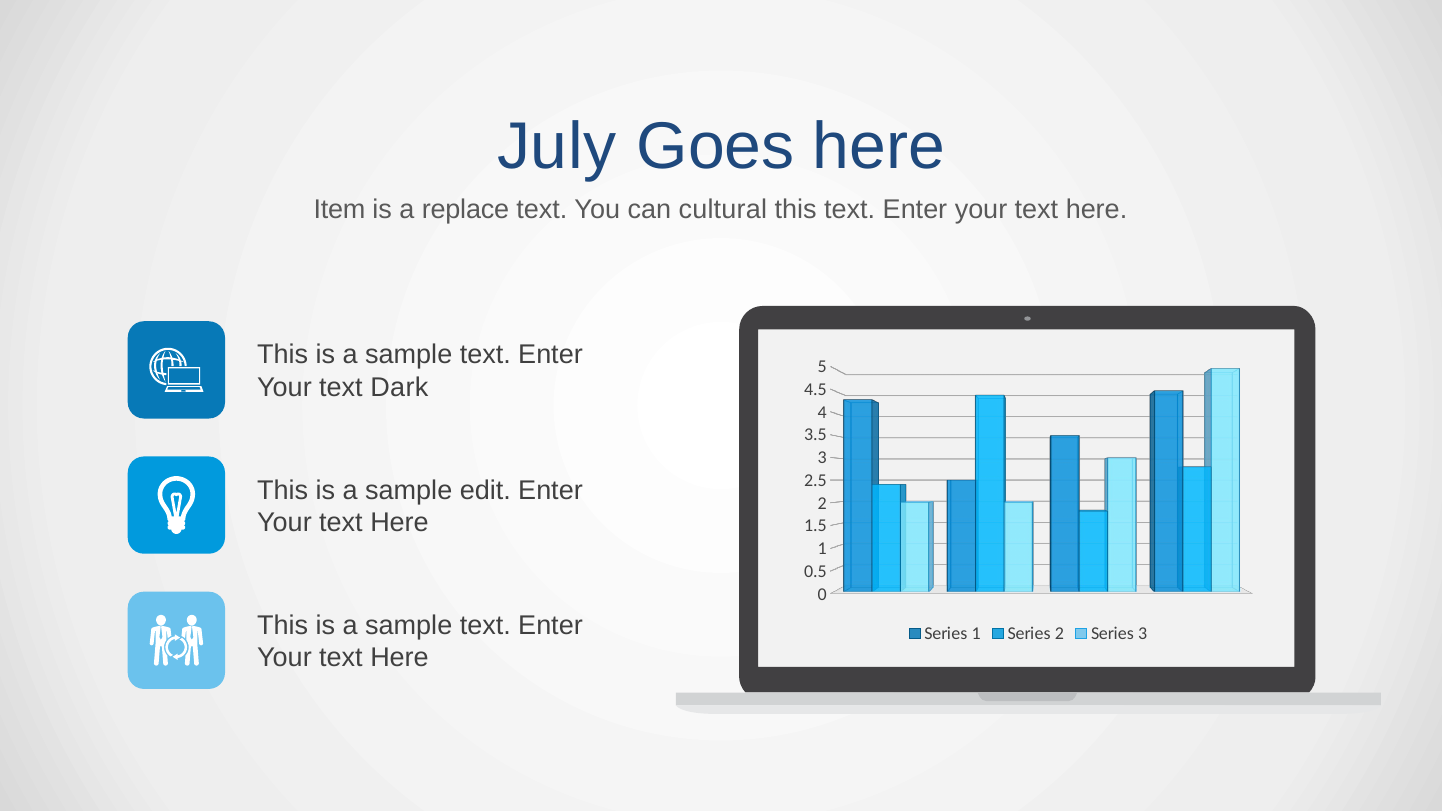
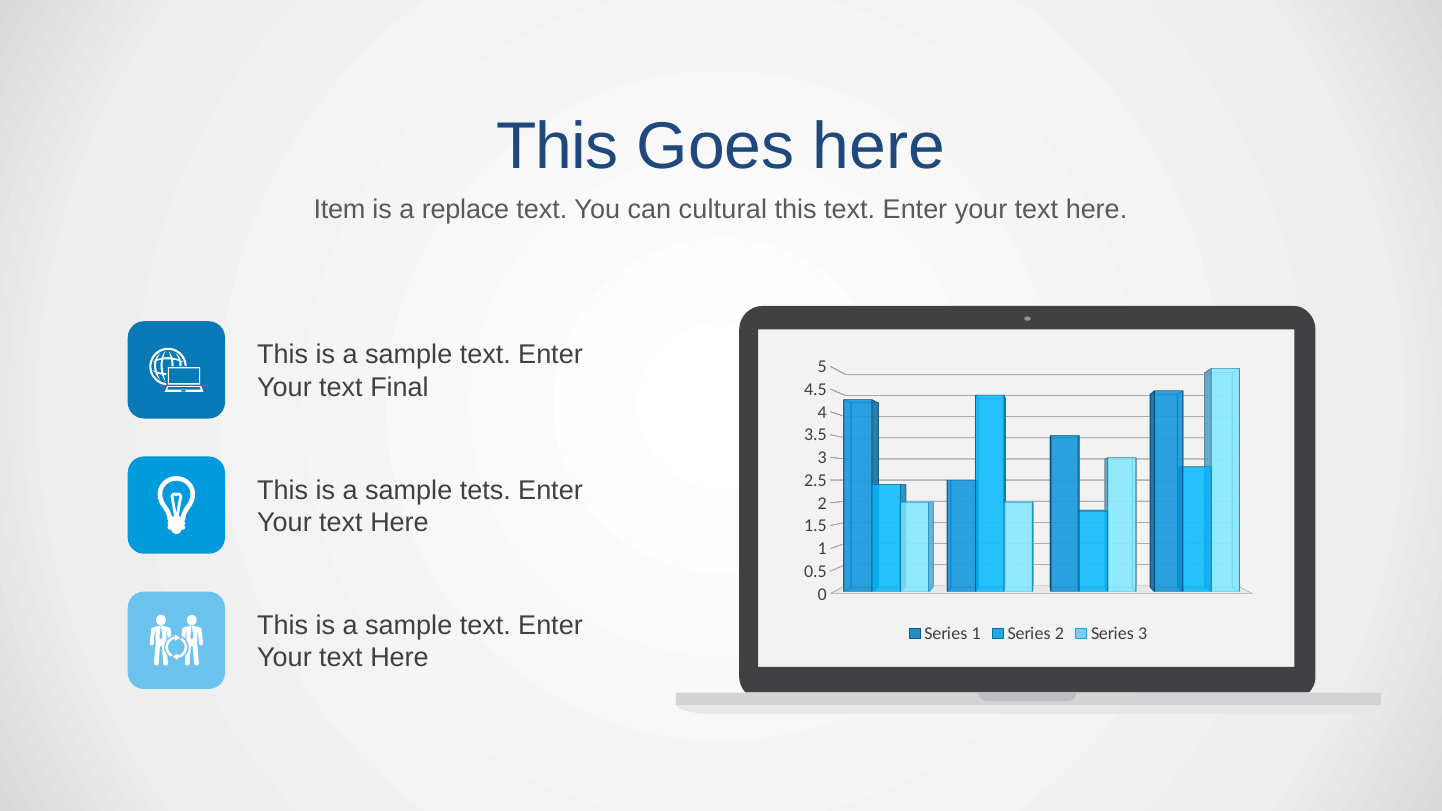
July: July -> This (558, 147)
Dark: Dark -> Final (399, 388)
edit: edit -> tets (485, 490)
